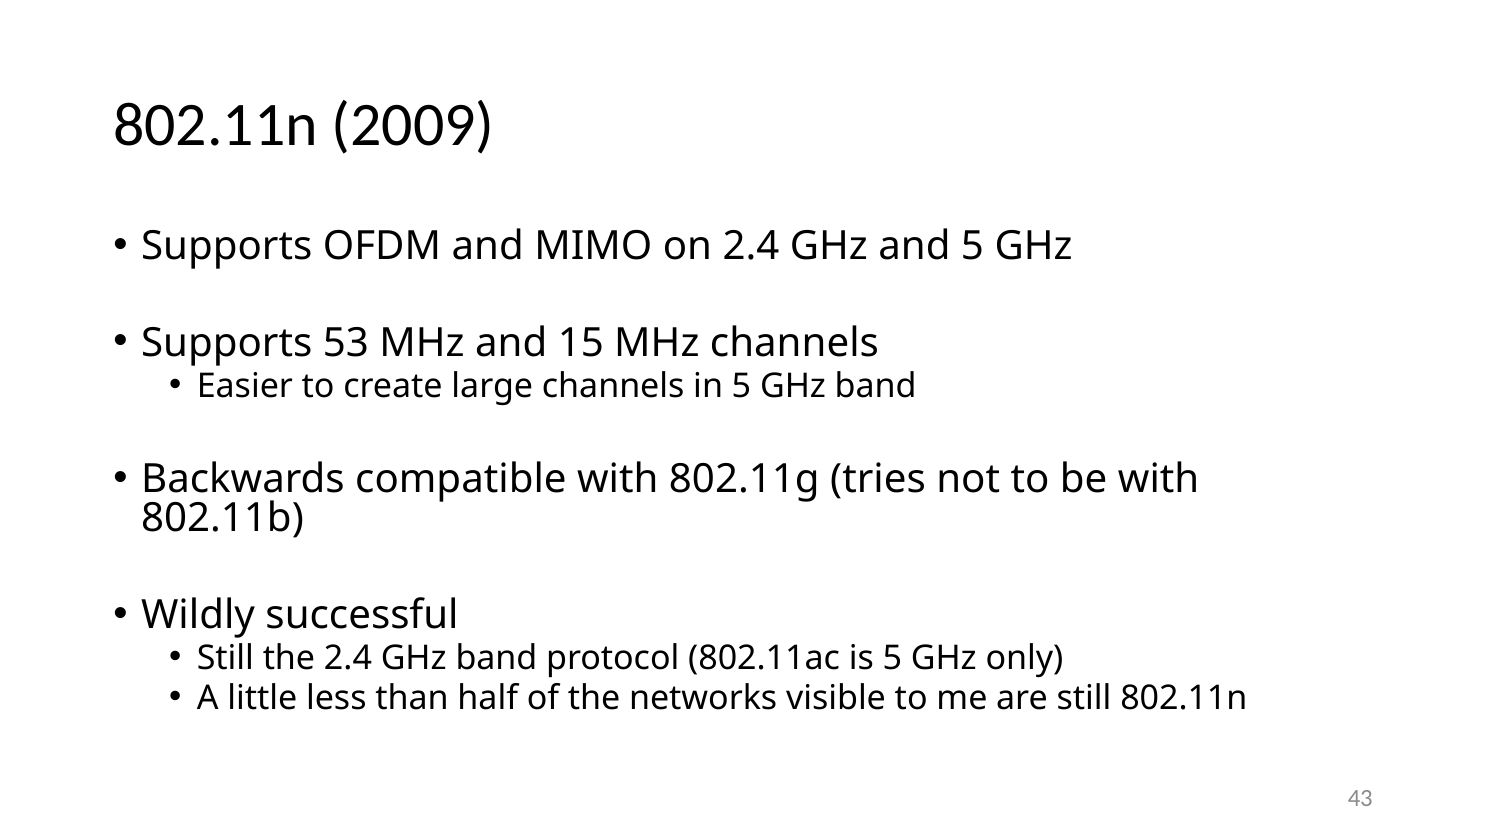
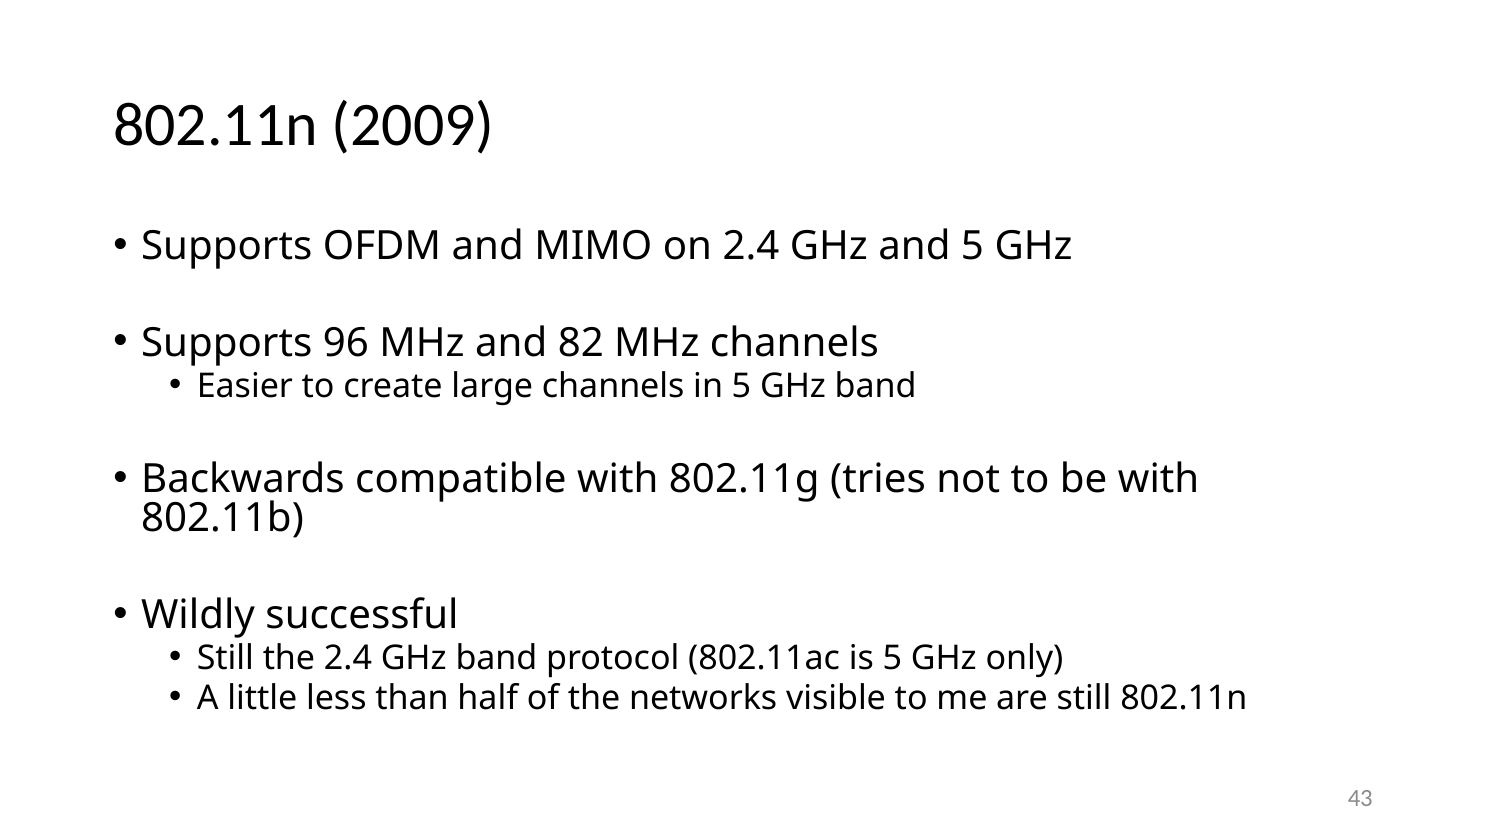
53: 53 -> 96 (346, 343)
15: 15 -> 82 (581, 343)
